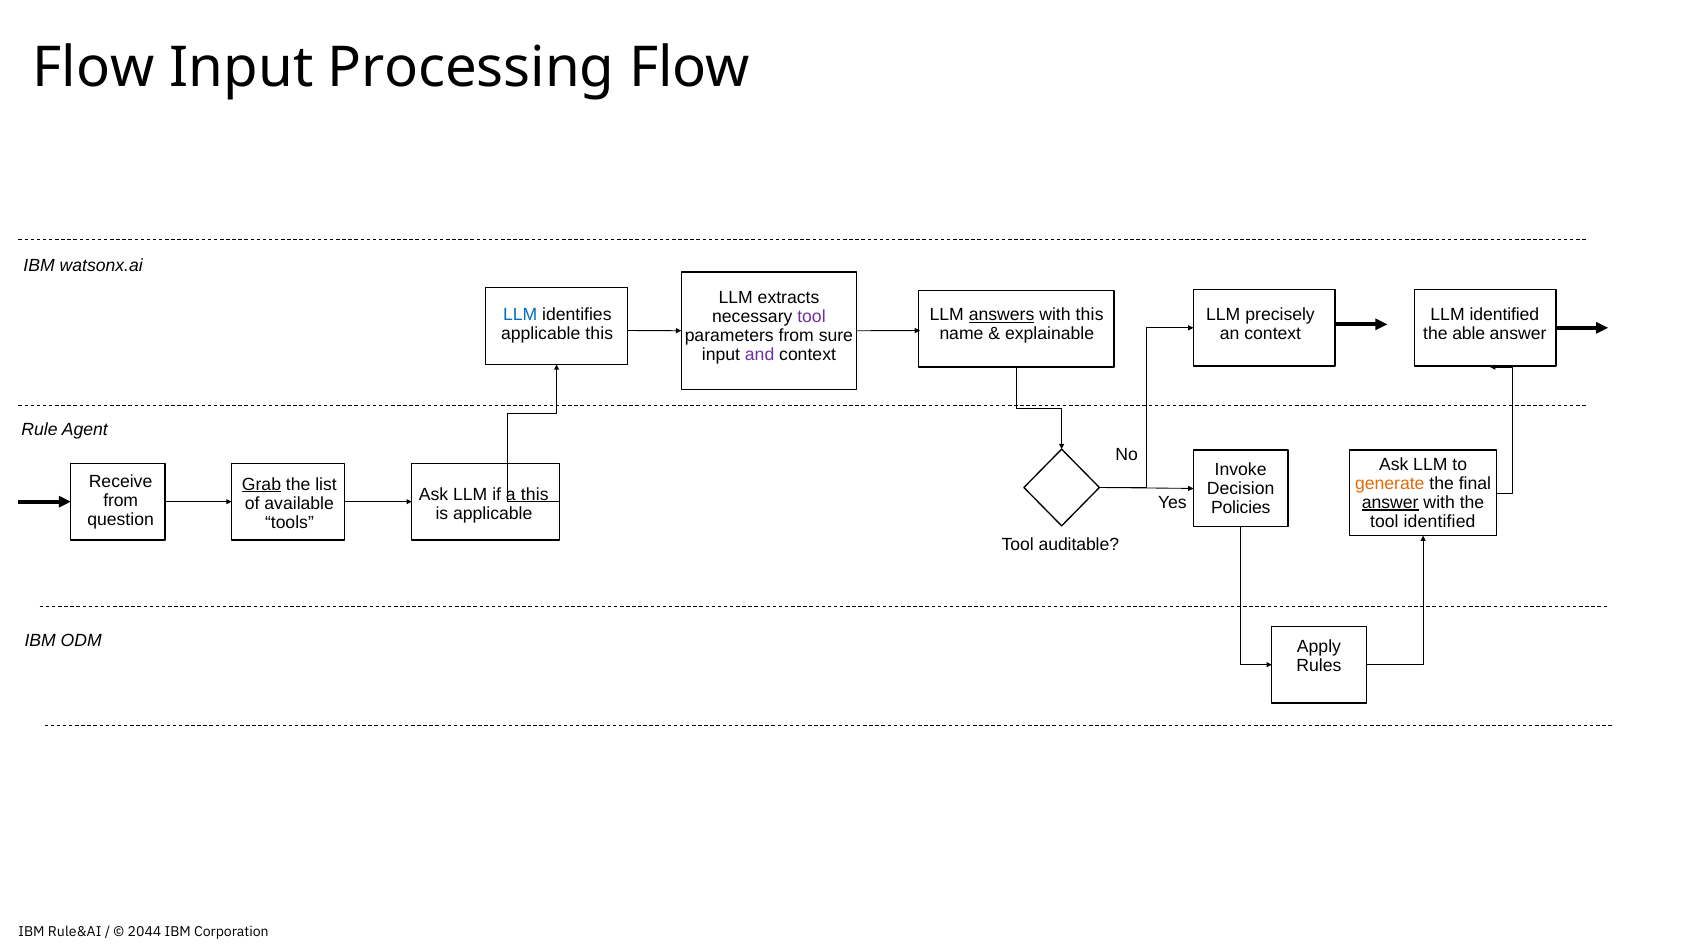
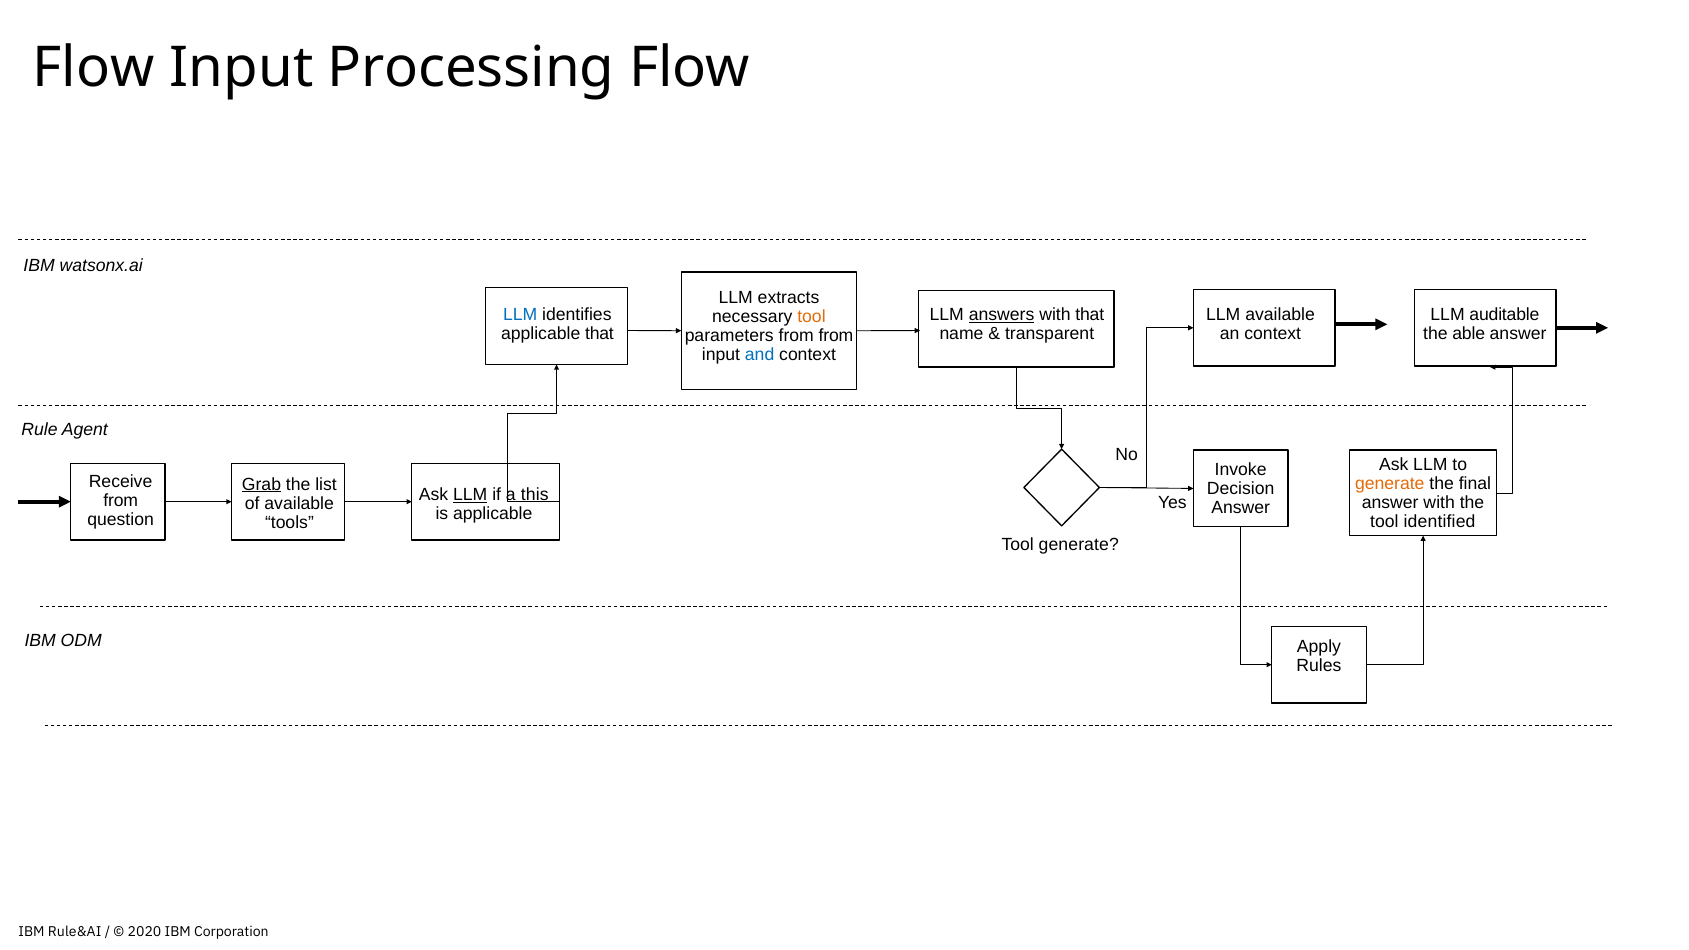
with this: this -> that (1090, 315)
LLM precisely: precisely -> available (1280, 315)
LLM identified: identified -> auditable (1504, 315)
tool colour: purple -> orange (811, 316)
applicable this: this -> that (599, 334)
explainable: explainable -> transparent (1050, 334)
from sure: sure -> from (836, 335)
and colour: purple -> blue (760, 354)
LLM underline: none -> present (470, 495)
answer underline: present -> none (1390, 502)
Policies: Policies -> Answer (1241, 508)
Tool auditable: auditable -> generate (1079, 545)
2044: 2044 -> 2020 (145, 932)
